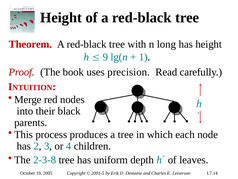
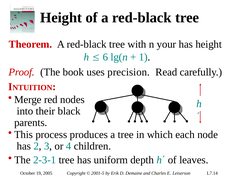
long: long -> your (166, 44)
9: 9 -> 6 (105, 57)
2-3-8: 2-3-8 -> 2-3-1 (45, 159)
